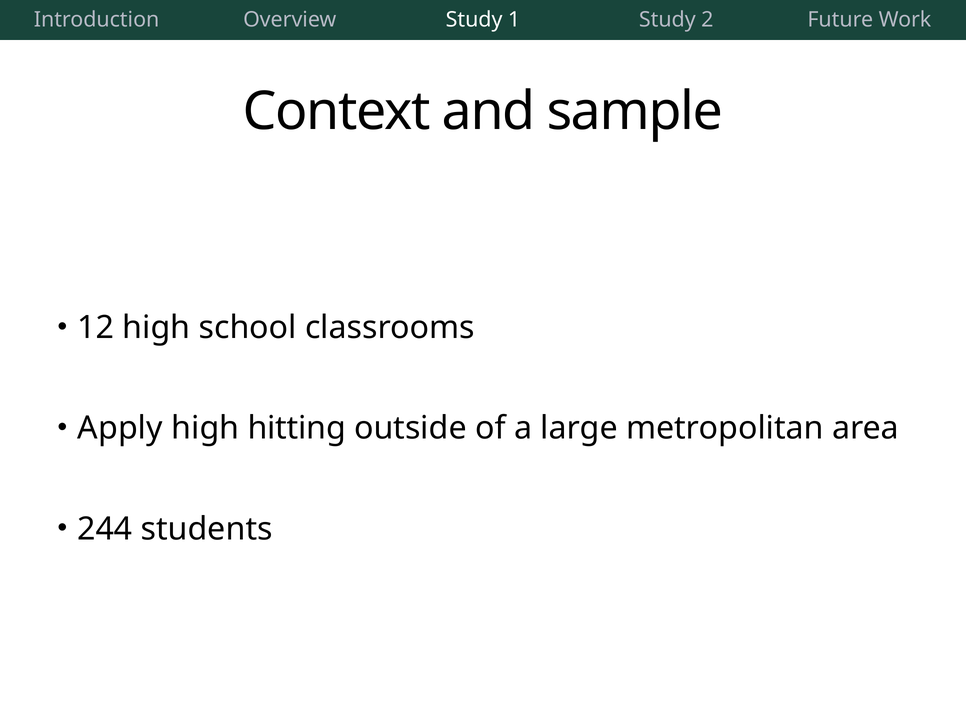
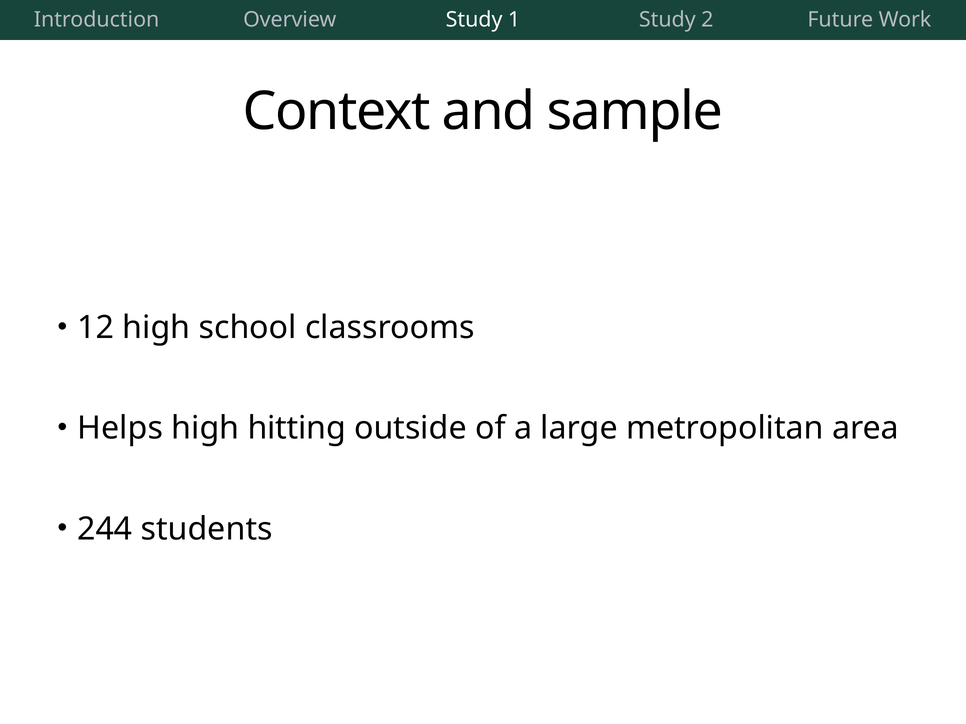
Apply: Apply -> Helps (120, 428)
